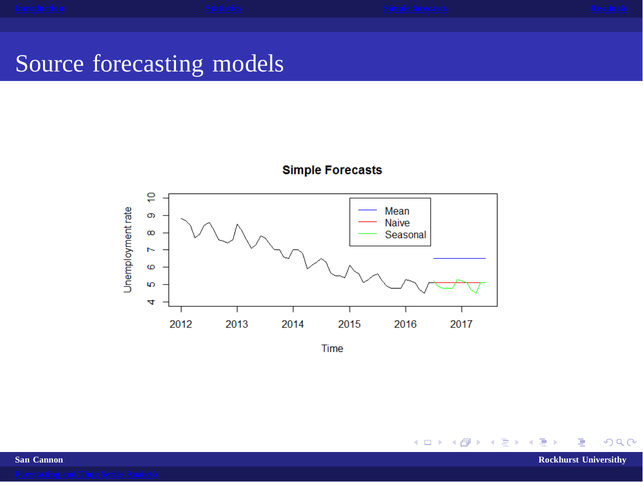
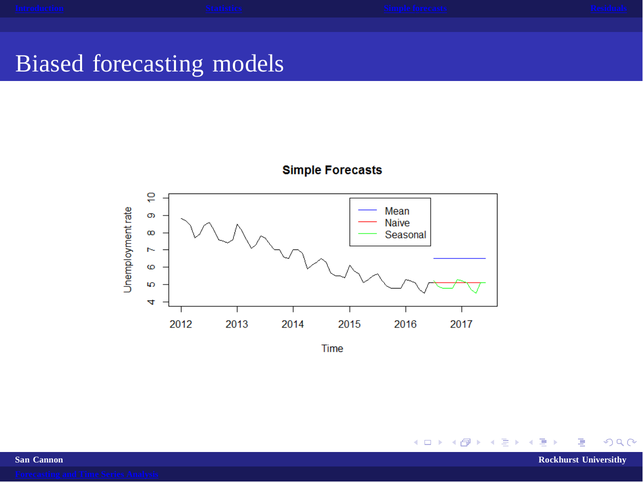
Source: Source -> Biased (49, 64)
